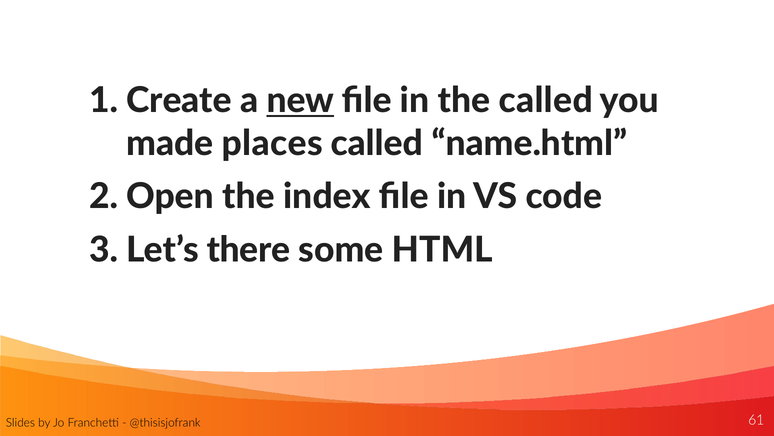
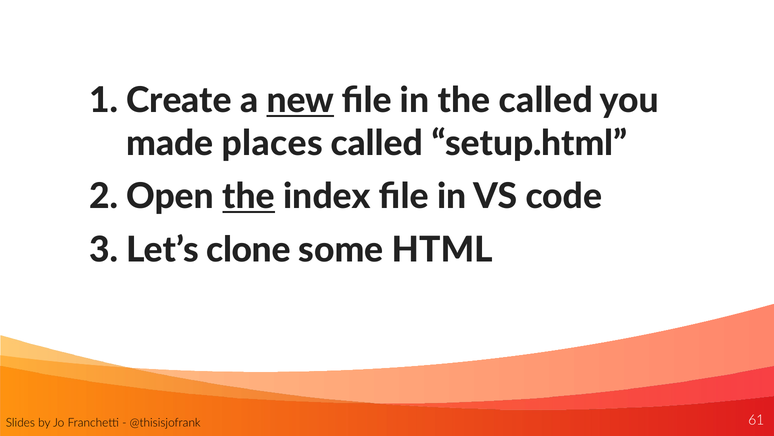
name.html: name.html -> setup.html (529, 143)
the underline: none -> present (249, 196)
there: there -> clone (248, 250)
